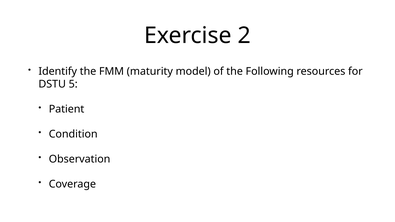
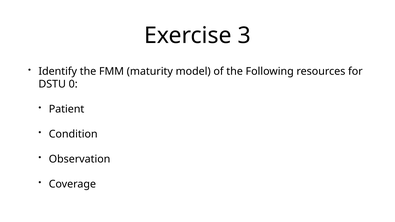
2: 2 -> 3 (244, 36)
5: 5 -> 0 (73, 84)
